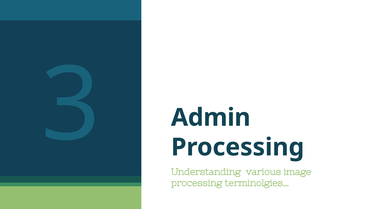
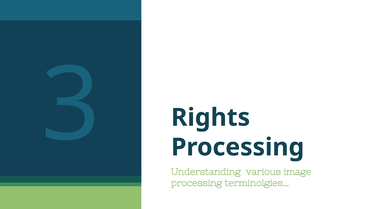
Admin: Admin -> Rights (211, 118)
